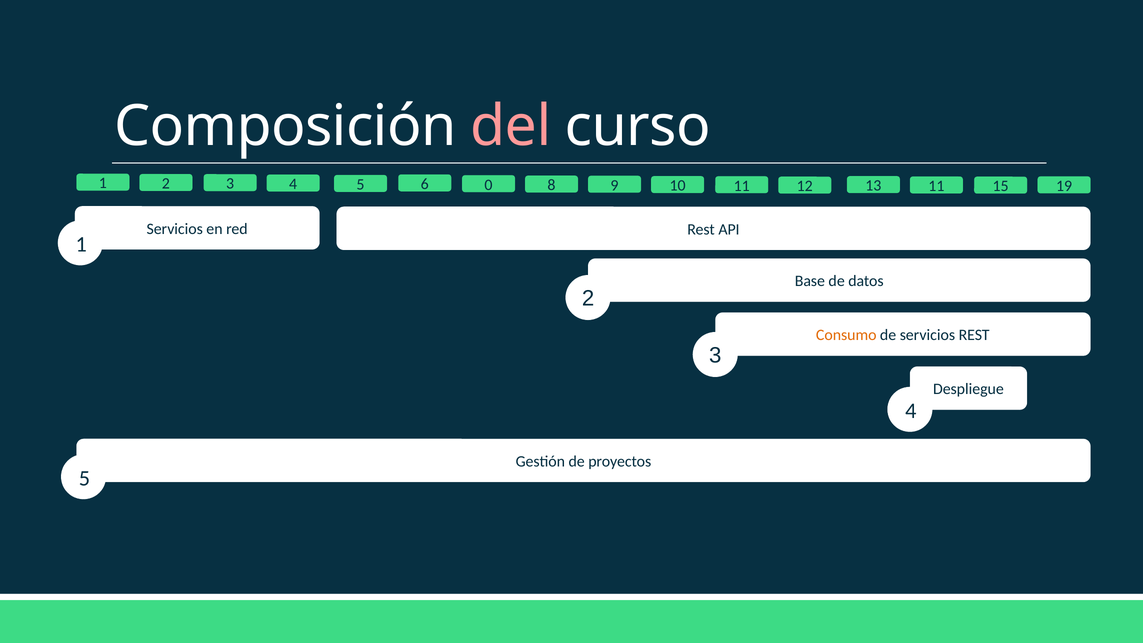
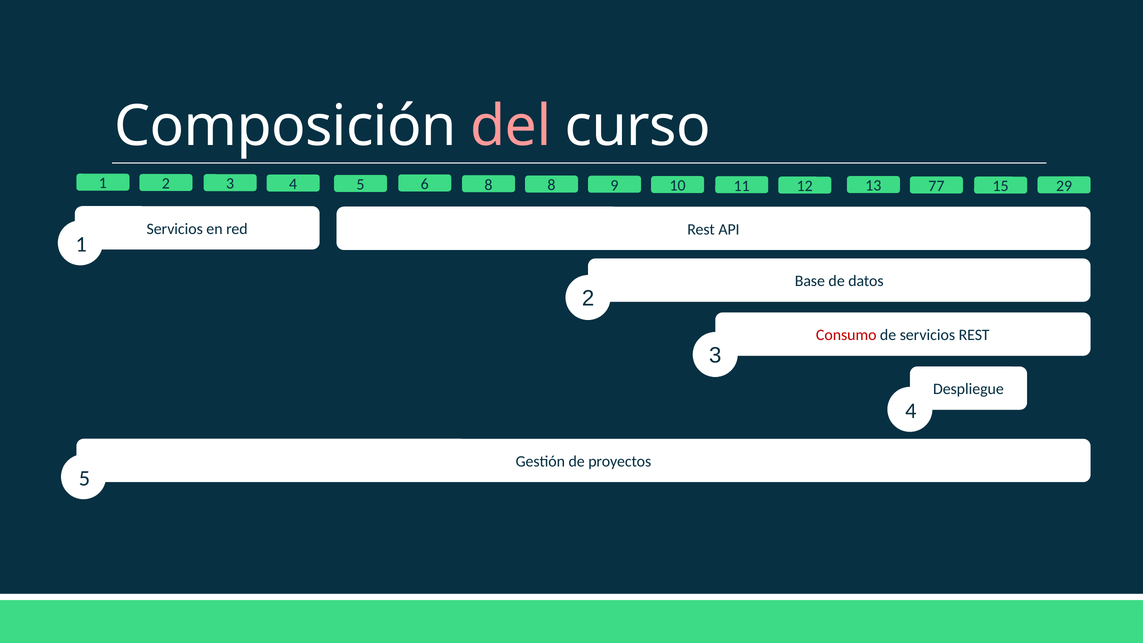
6 0: 0 -> 8 (488, 185)
13 11: 11 -> 77 (936, 186)
19: 19 -> 29 (1064, 186)
Consumo colour: orange -> red (846, 335)
